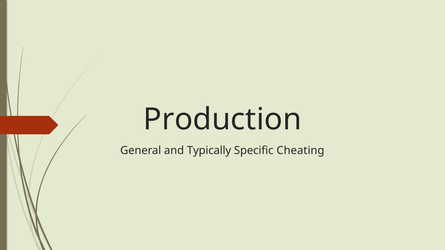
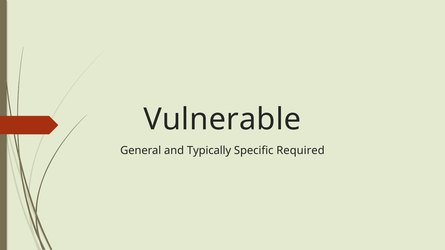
Production: Production -> Vulnerable (222, 120)
Cheating: Cheating -> Required (300, 151)
